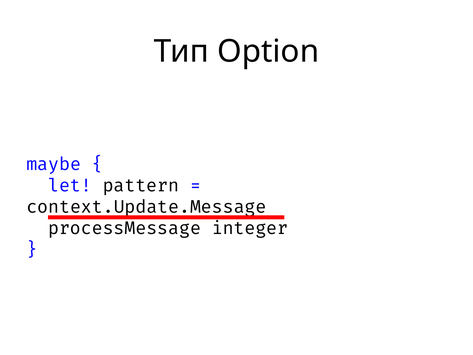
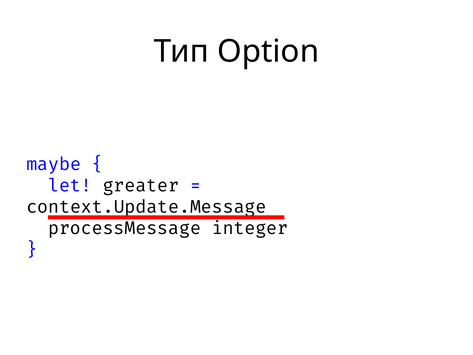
pattern: pattern -> greater (141, 185)
